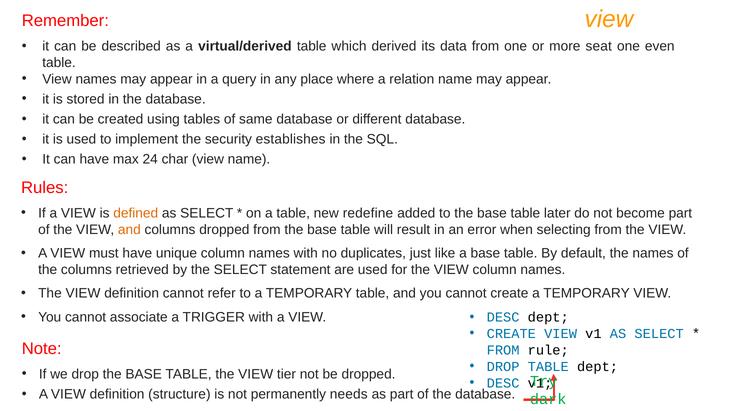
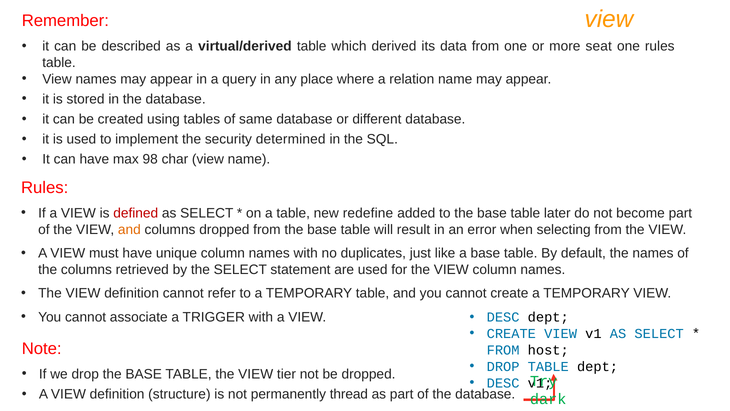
one even: even -> rules (660, 46)
establishes: establishes -> determined (291, 139)
24: 24 -> 98 (150, 159)
defined colour: orange -> red (136, 213)
rule: rule -> host (548, 350)
needs: needs -> thread (349, 394)
